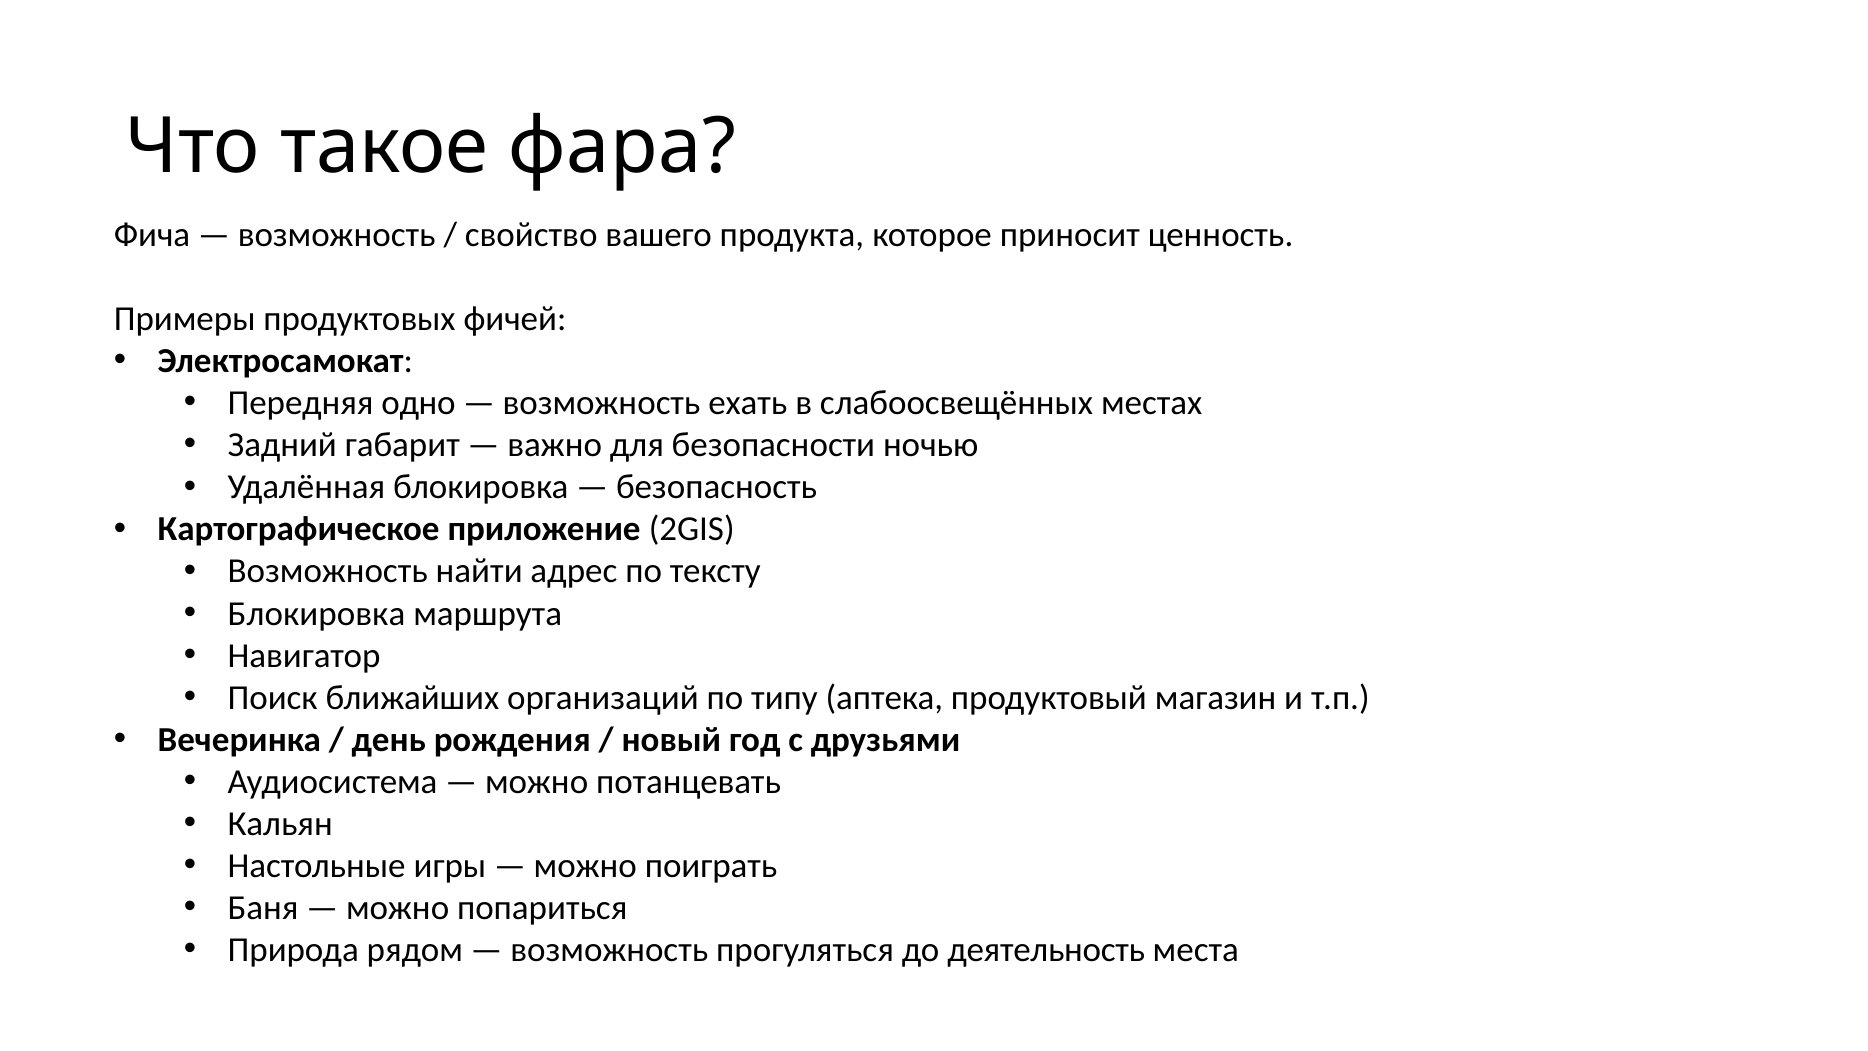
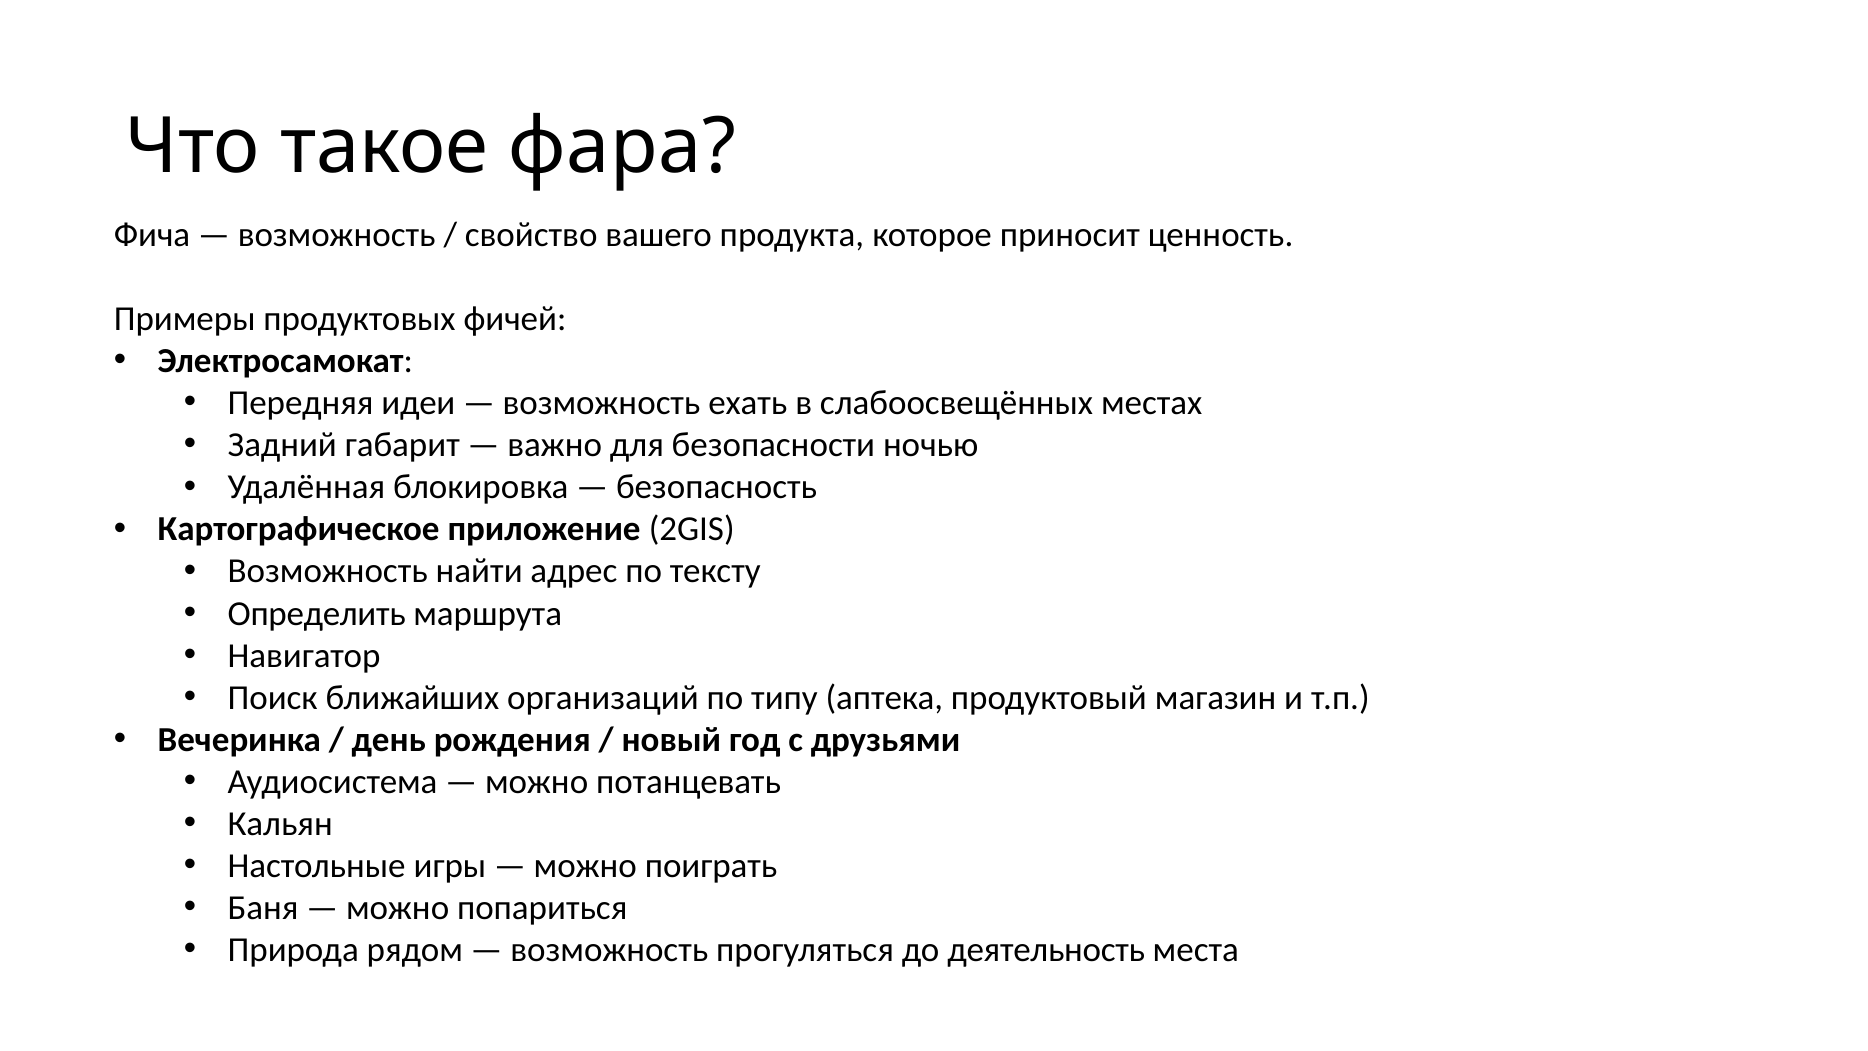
одно: одно -> идеи (418, 403)
Блокировка: Блокировка -> Определить (317, 613)
